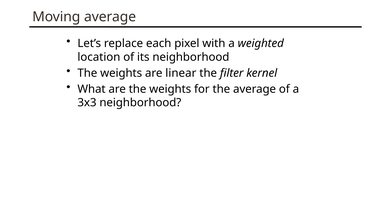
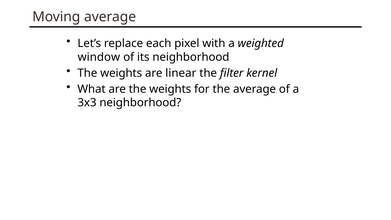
location: location -> window (99, 57)
